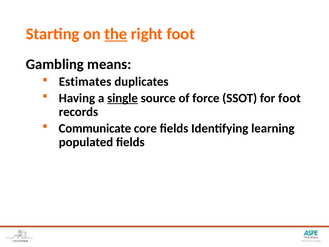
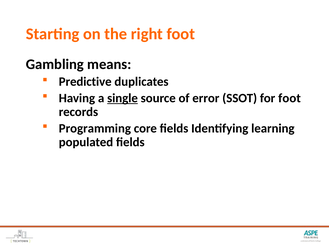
the underline: present -> none (116, 34)
Estimates: Estimates -> Predictive (85, 82)
force: force -> error (206, 98)
Communicate: Communicate -> Programming (95, 128)
